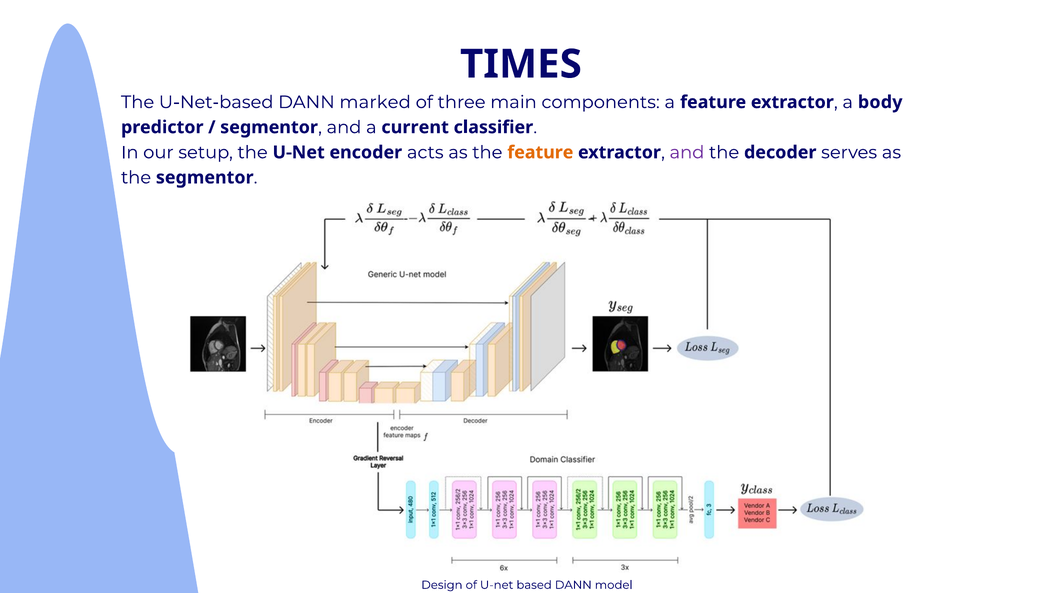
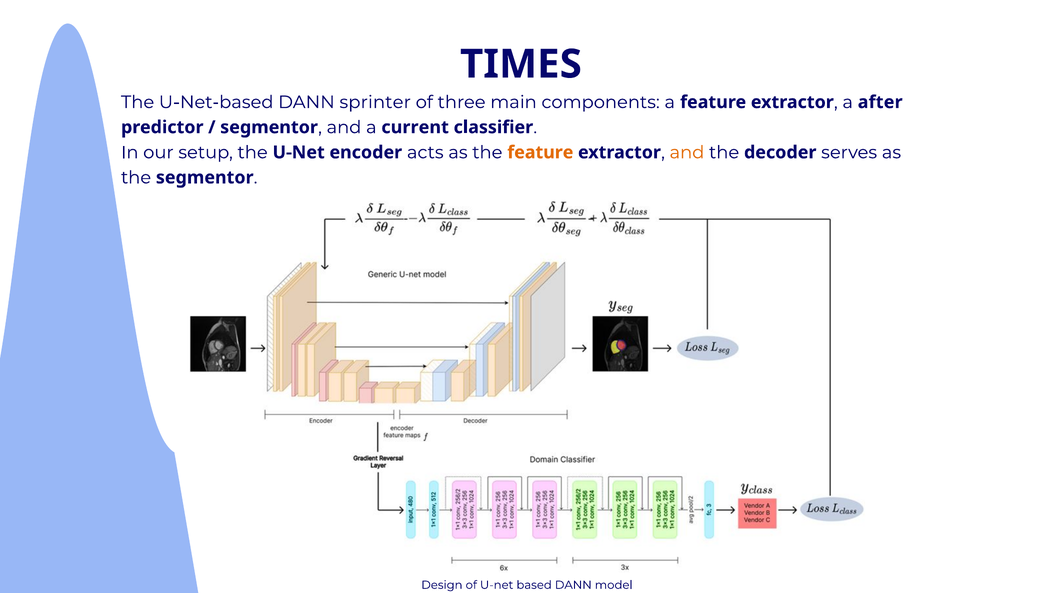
marked: marked -> sprinter (375, 102)
body: body -> after (880, 102)
and colour: purple -> orange (687, 152)
